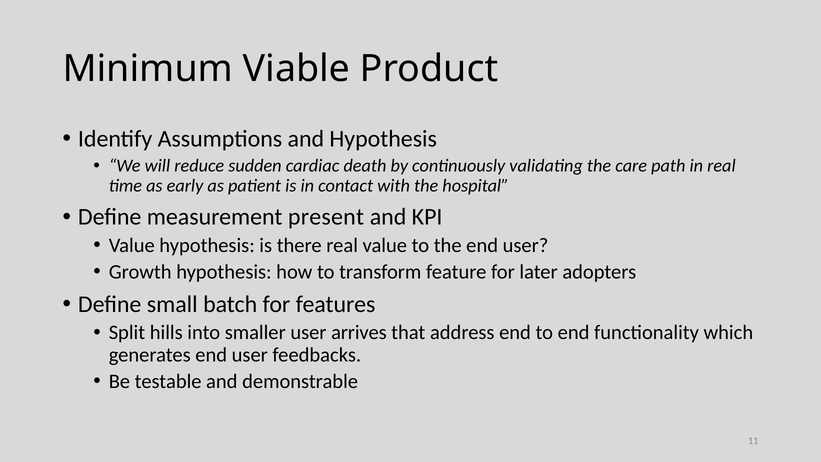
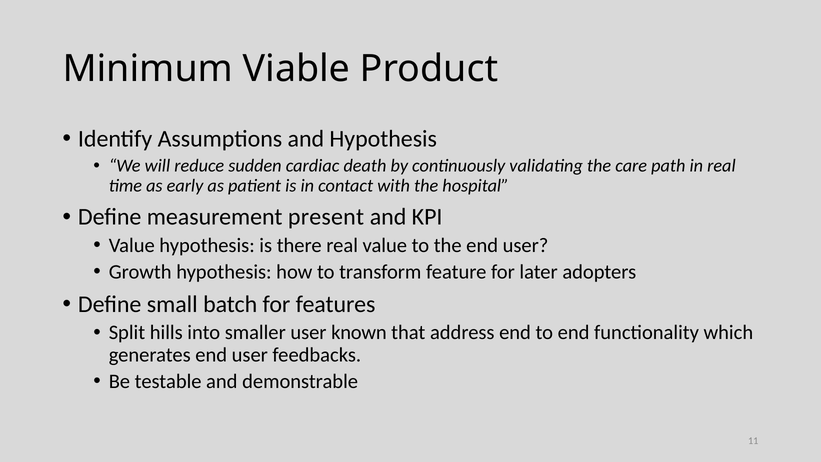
arrives: arrives -> known (359, 333)
